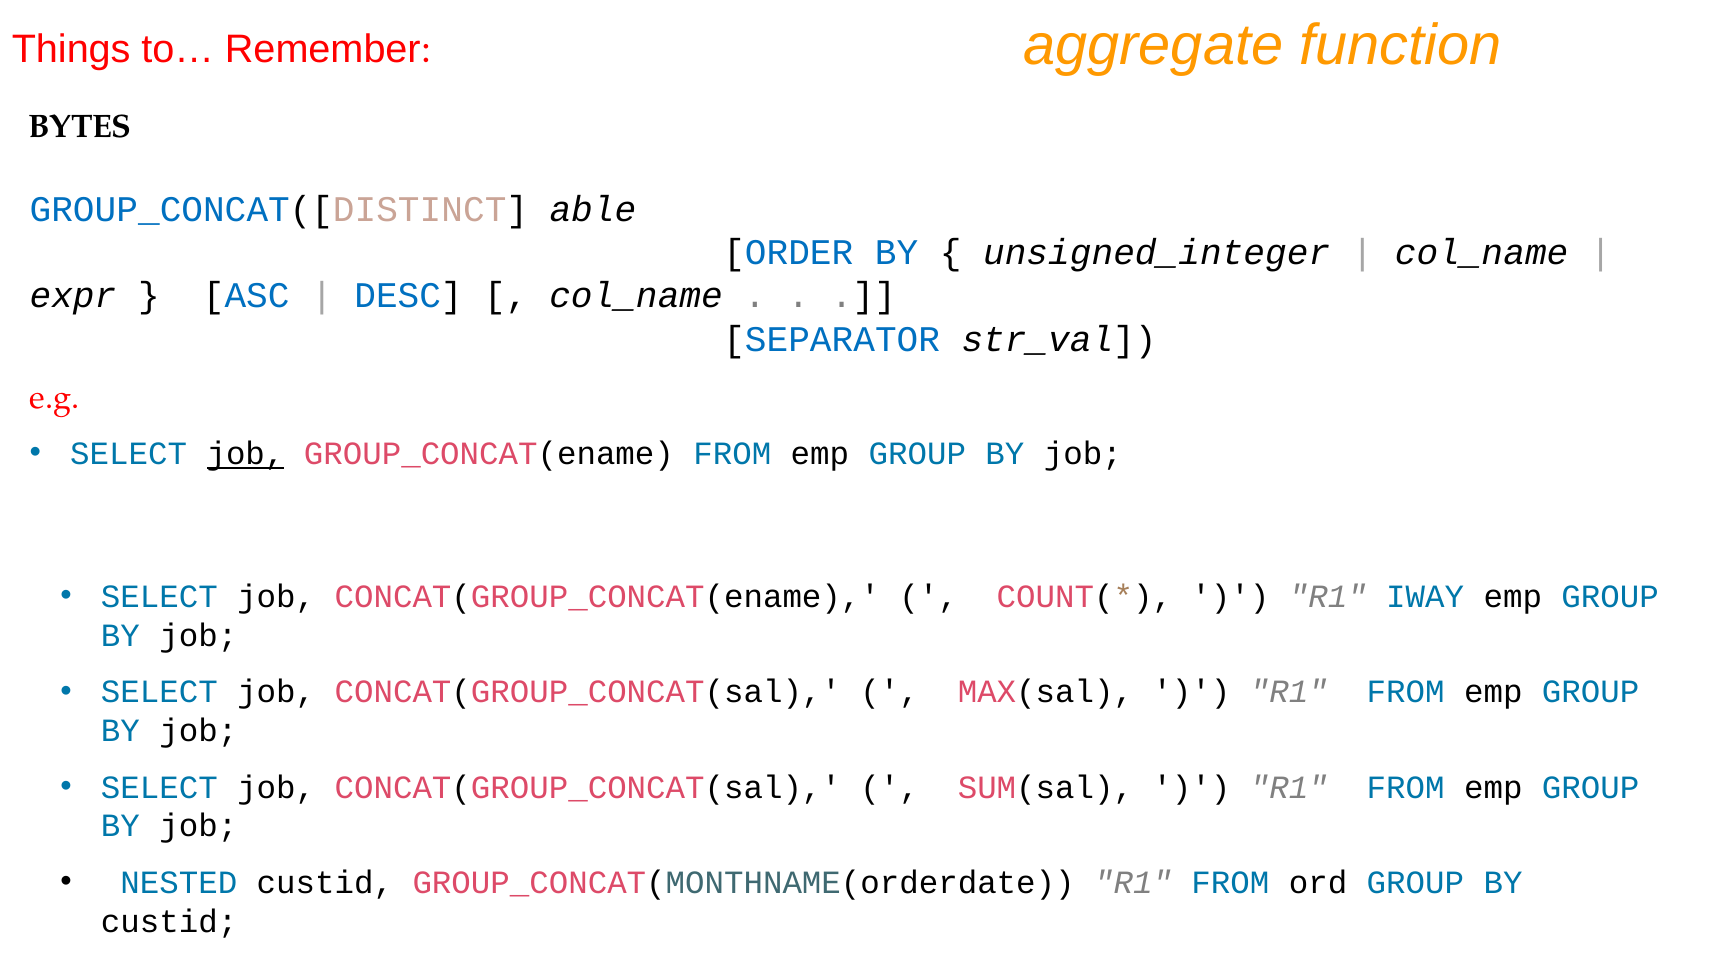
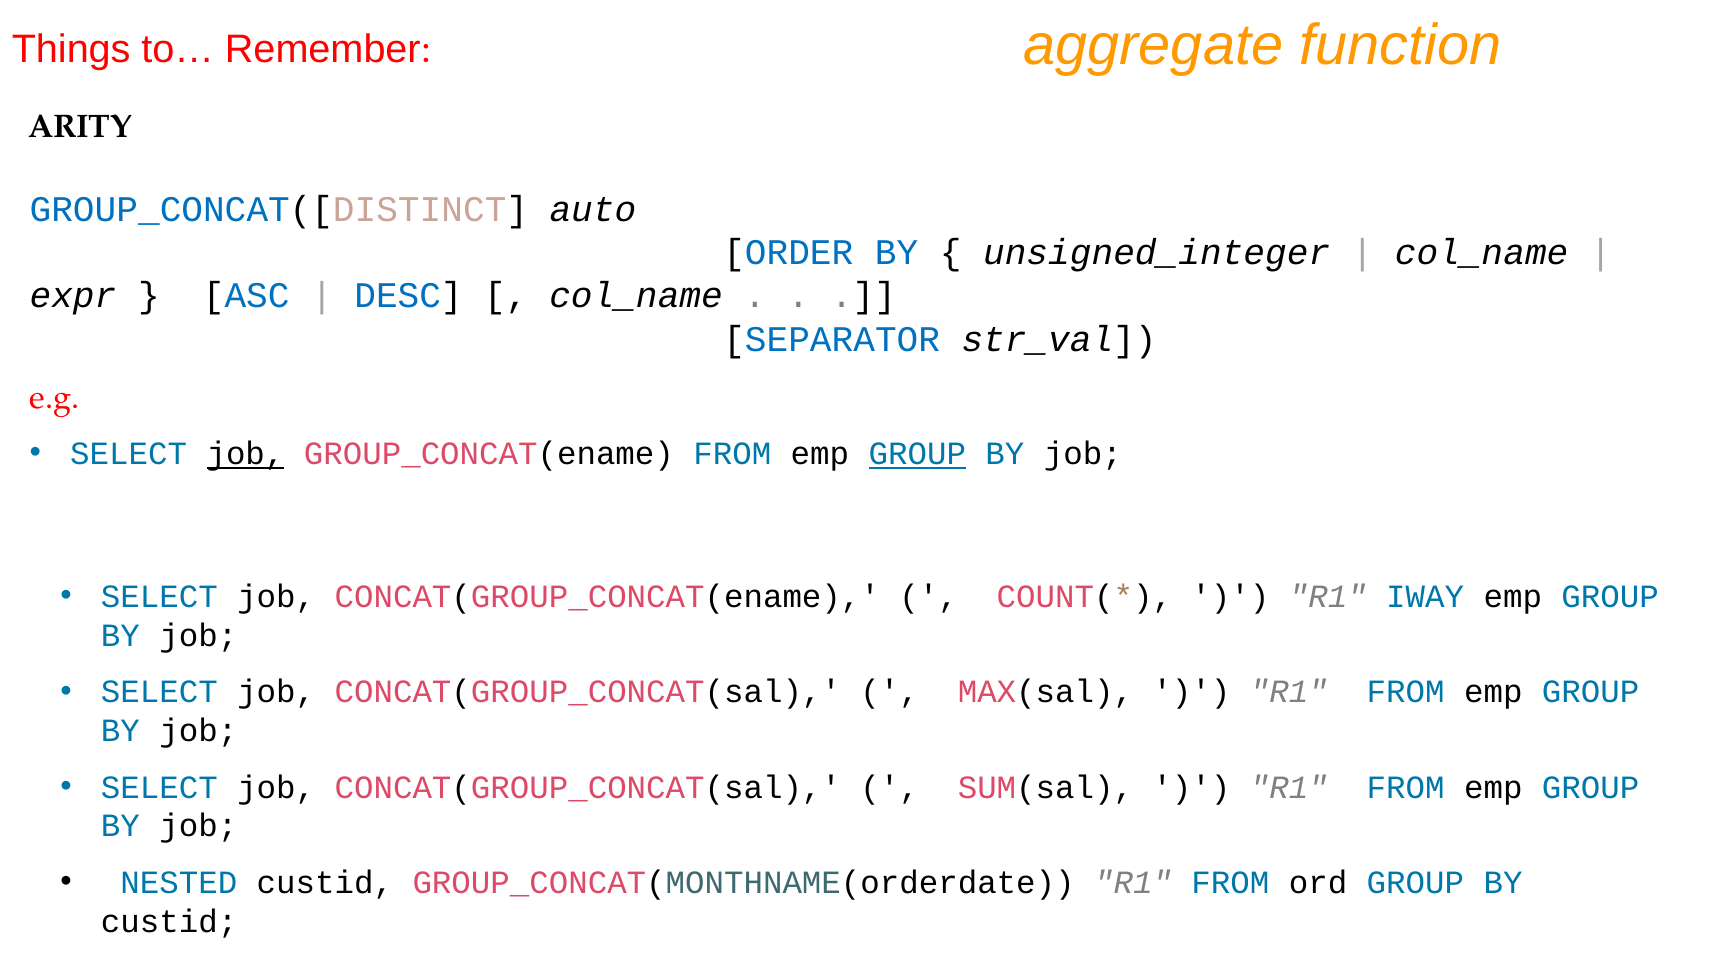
BYTES: BYTES -> ARITY (80, 126)
able: able -> auto (593, 209)
GROUP underline: none -> present (917, 454)
